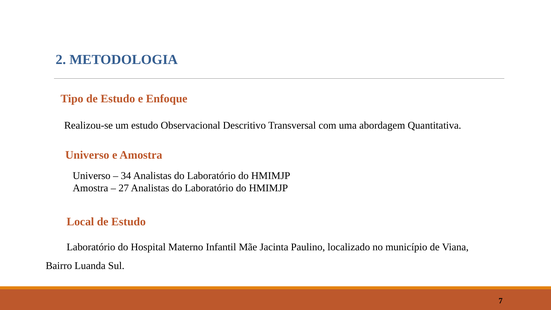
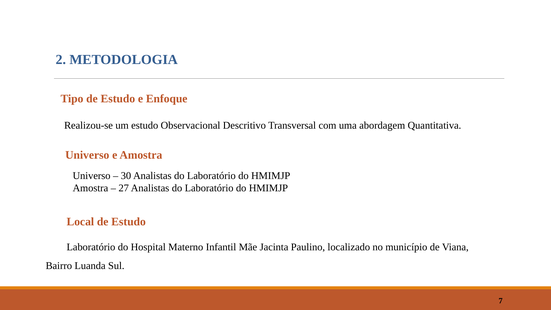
34: 34 -> 30 (126, 176)
